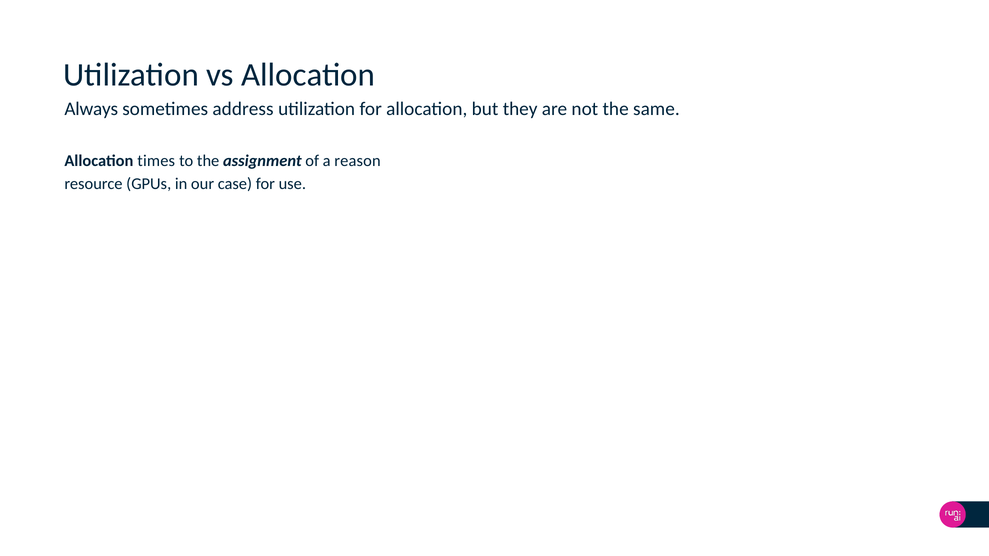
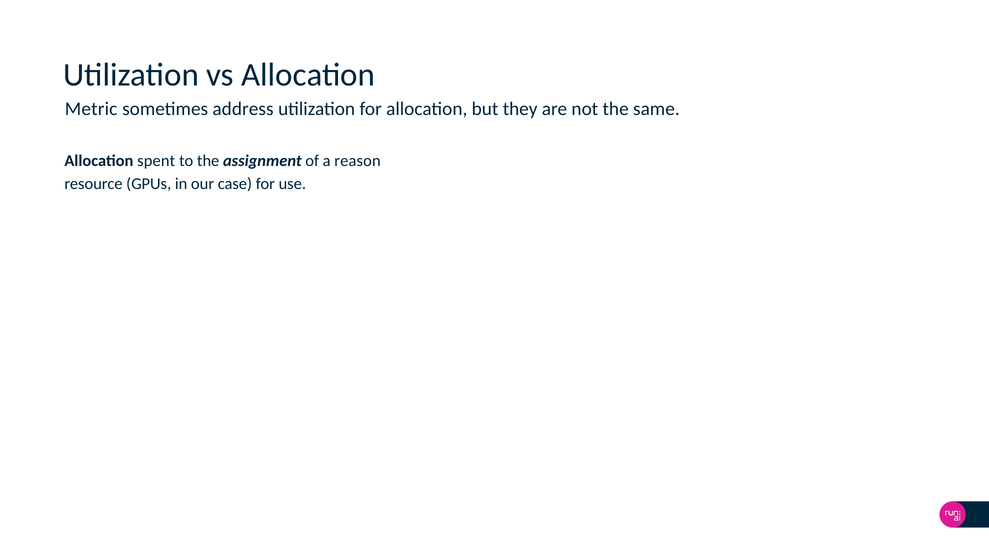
Always: Always -> Metric (91, 109)
times: times -> spent (156, 161)
